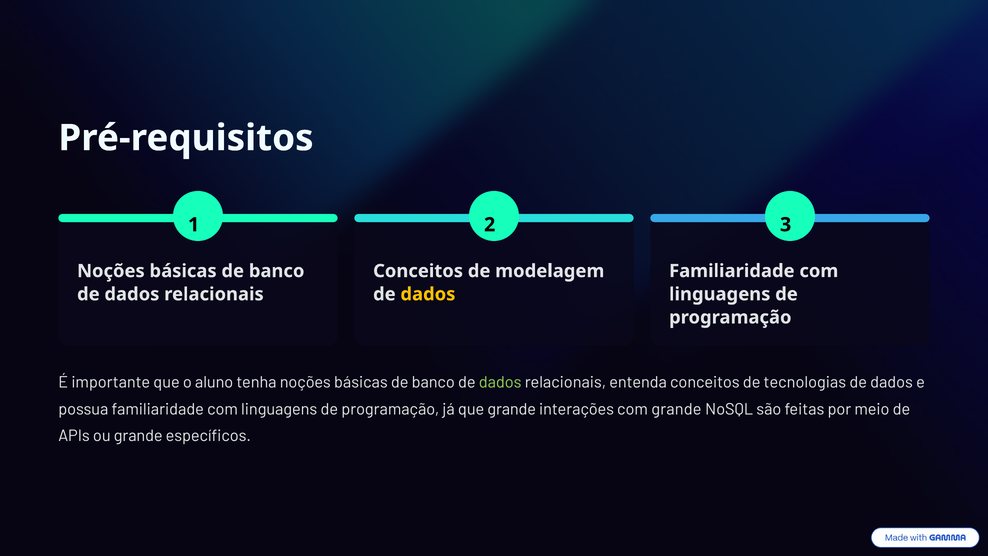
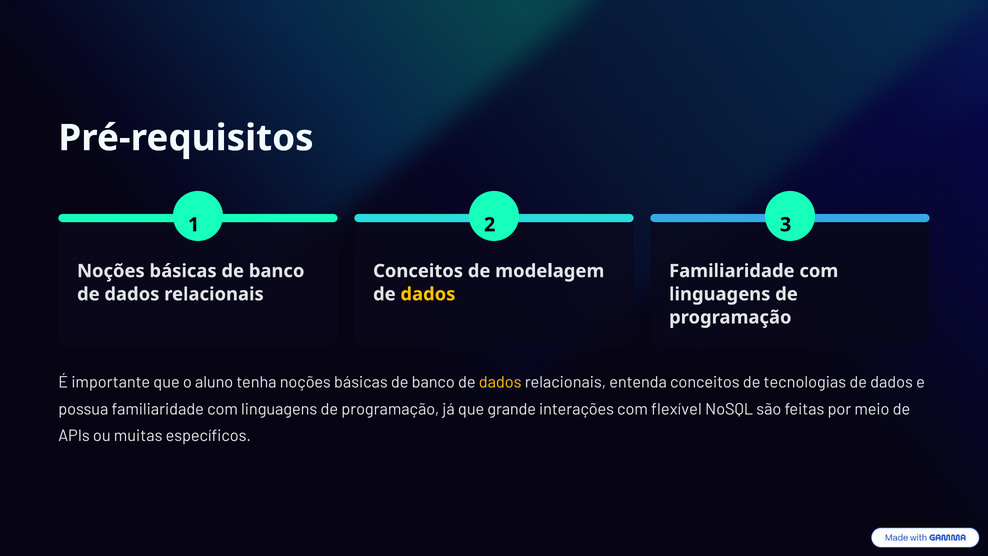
dados colour: light green -> yellow (500, 382)
com grande: grande -> flexível (676, 409)
ou grande: grande -> muitas (138, 436)
